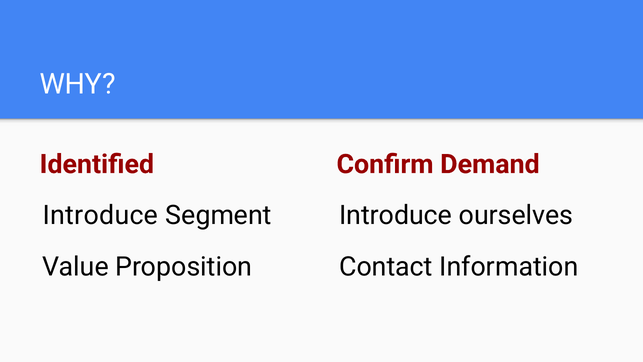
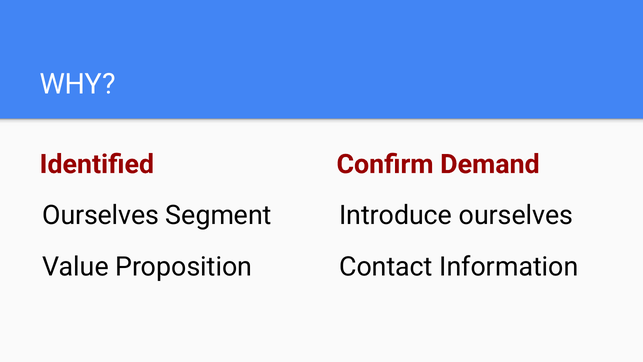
Introduce: Introduce -> Ourselves (101, 215)
